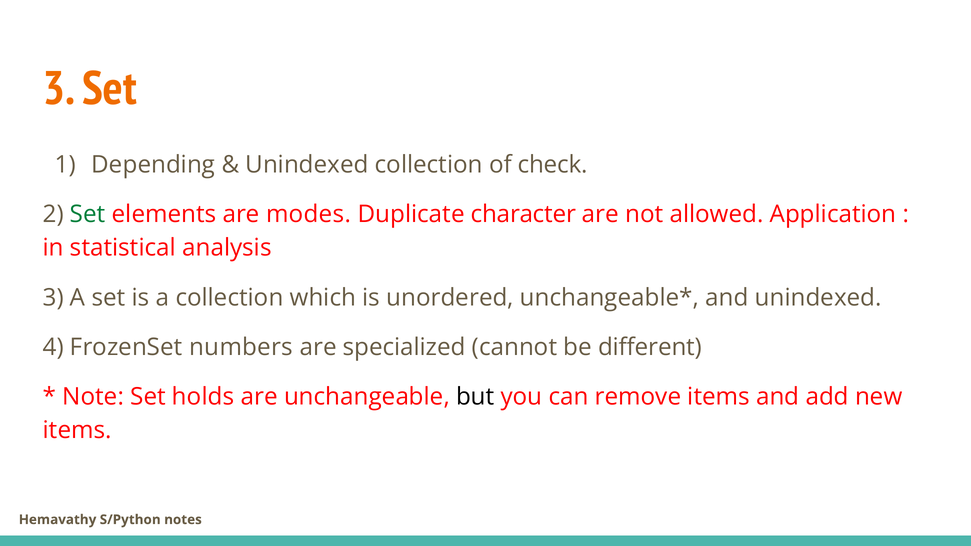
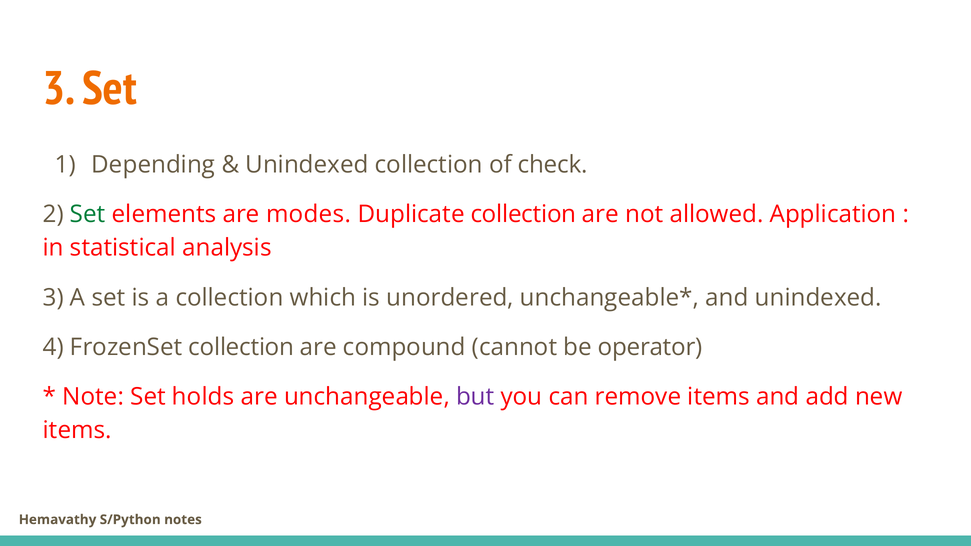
Duplicate character: character -> collection (523, 214)
FrozenSet numbers: numbers -> collection (241, 347)
specialized: specialized -> compound (404, 347)
different: different -> operator (650, 347)
but colour: black -> purple (475, 397)
